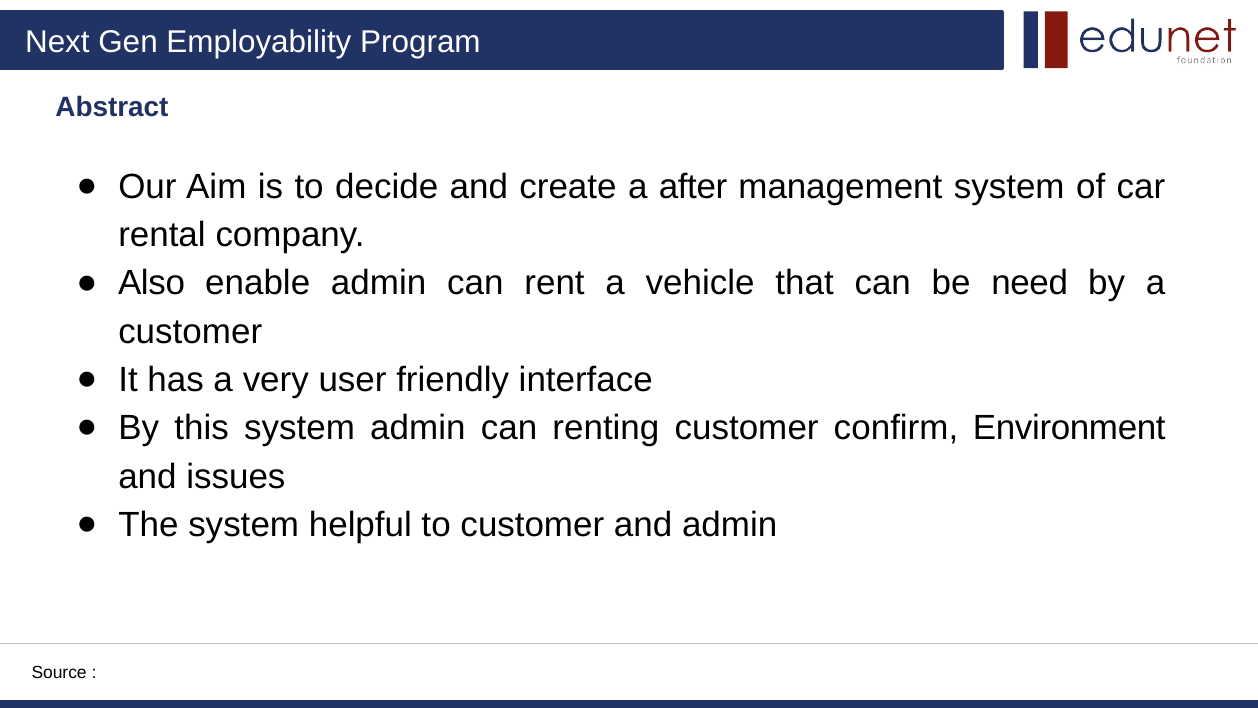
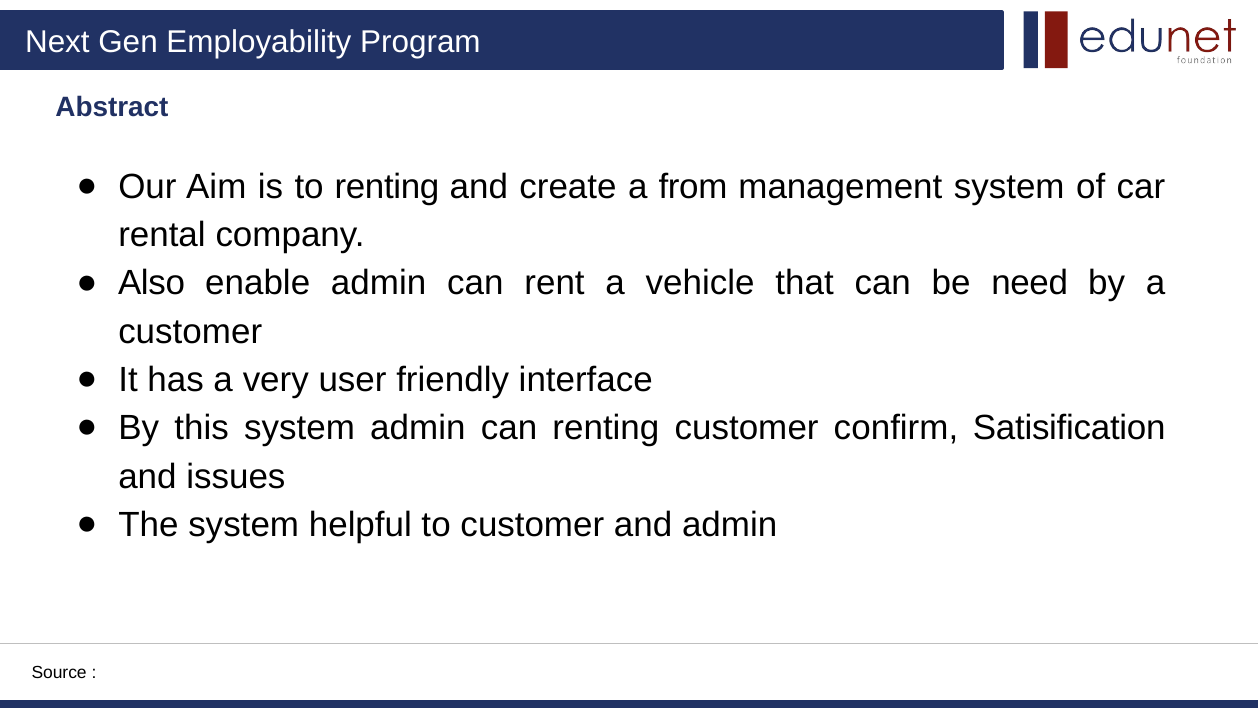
to decide: decide -> renting (387, 187)
after: after -> from (693, 187)
Environment: Environment -> Satisification (1069, 428)
